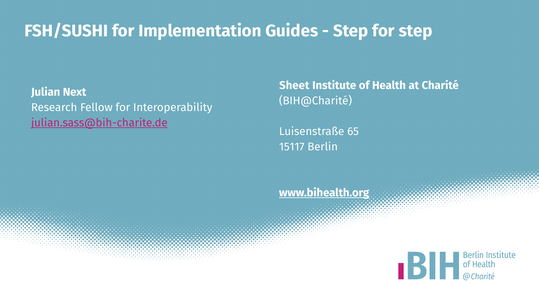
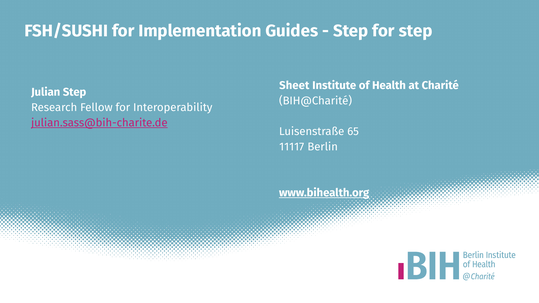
Julian Next: Next -> Step (75, 92)
15117: 15117 -> 11117 (292, 147)
